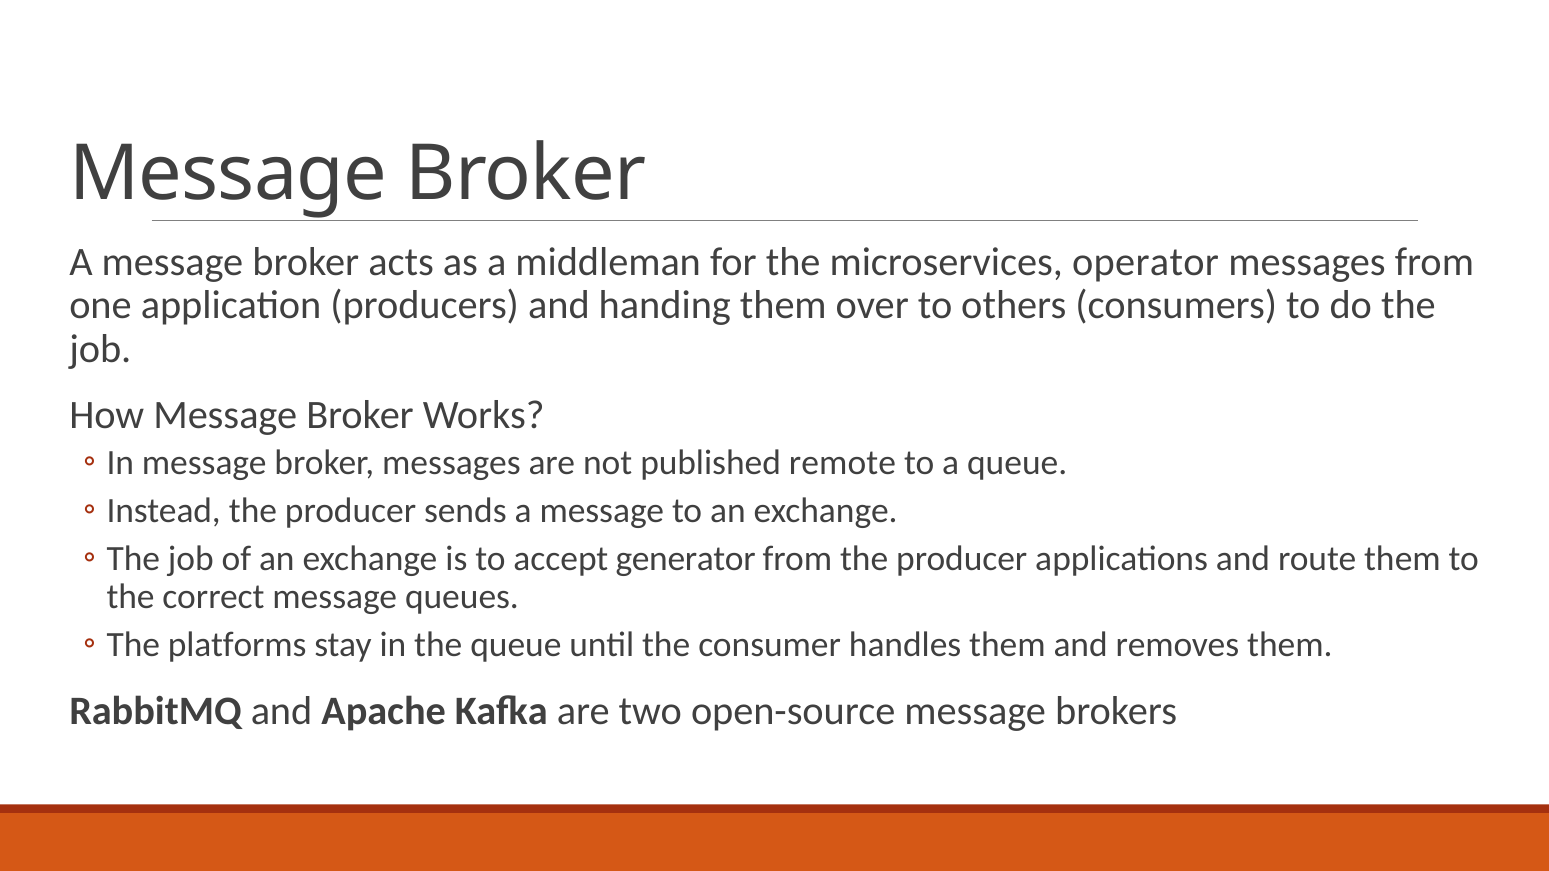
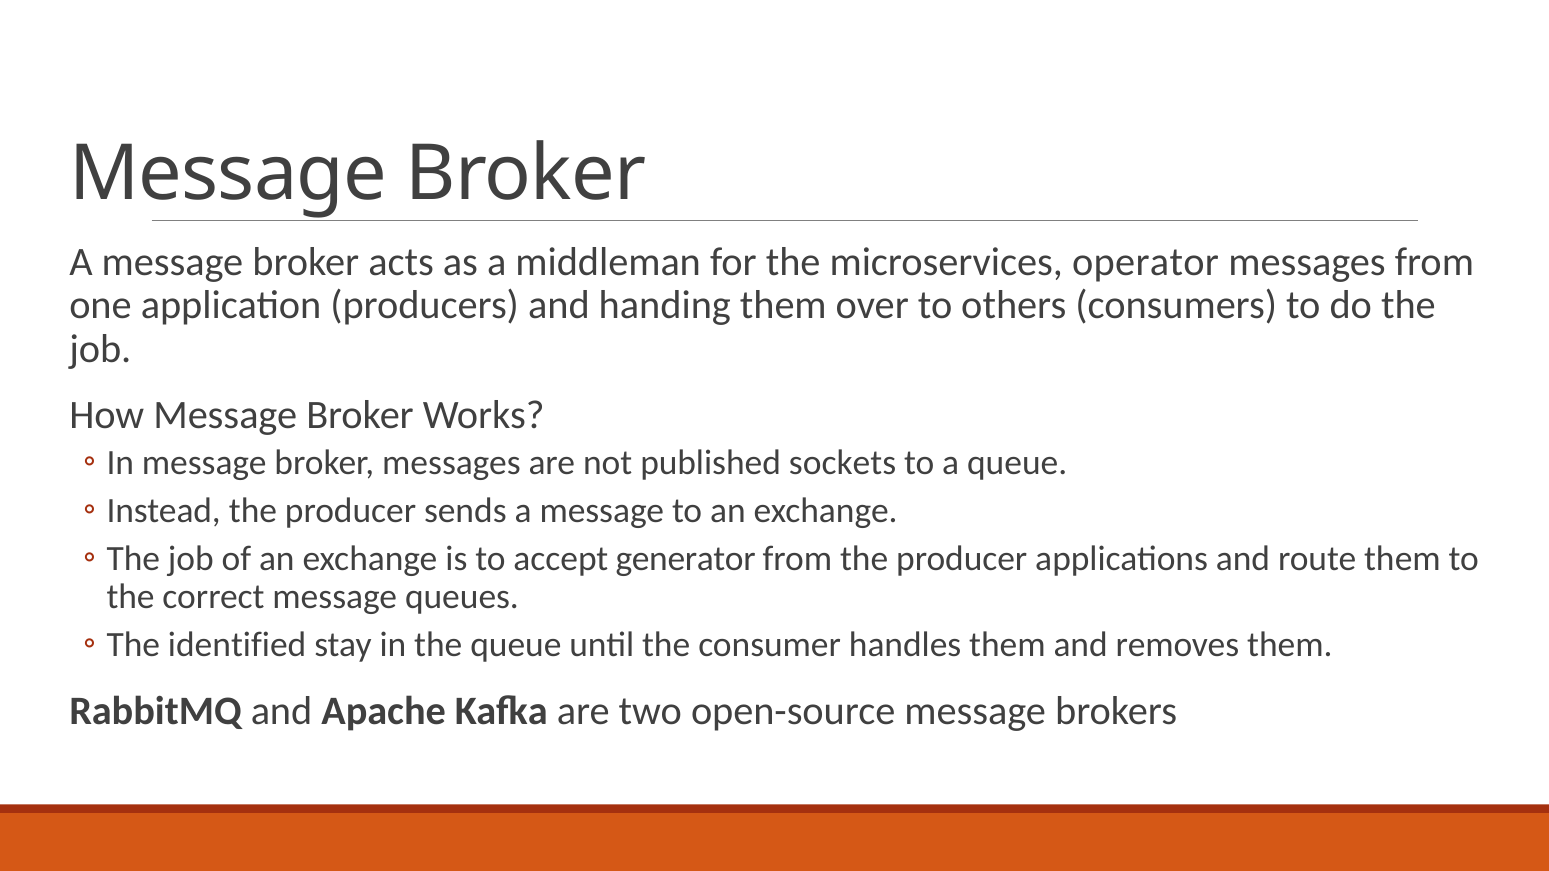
remote: remote -> sockets (842, 462)
platforms: platforms -> identified (237, 645)
